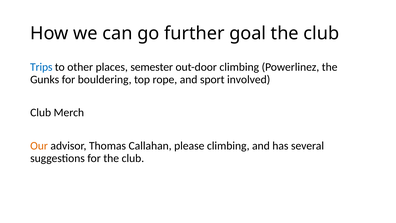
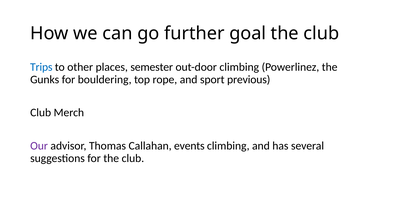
involved: involved -> previous (249, 79)
Our colour: orange -> purple (39, 146)
please: please -> events (189, 146)
